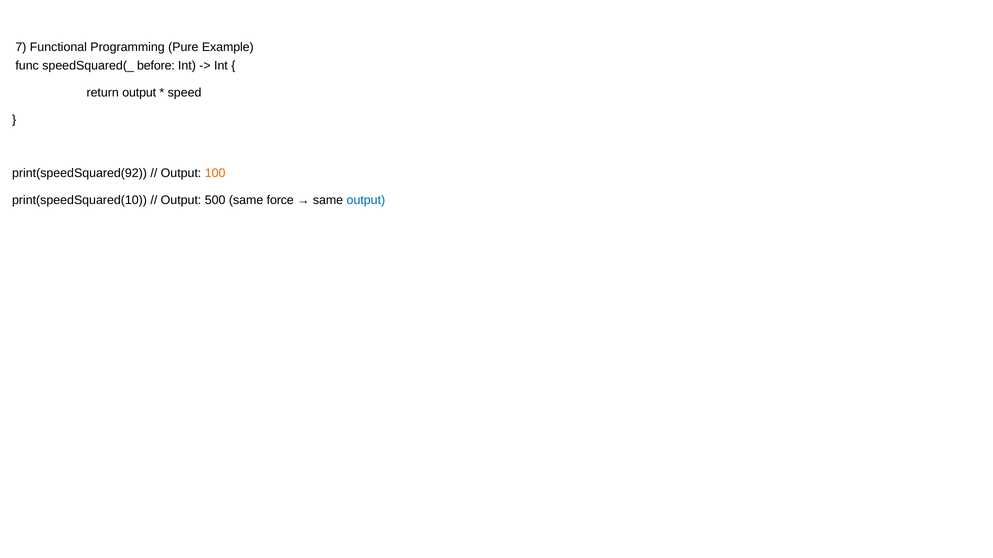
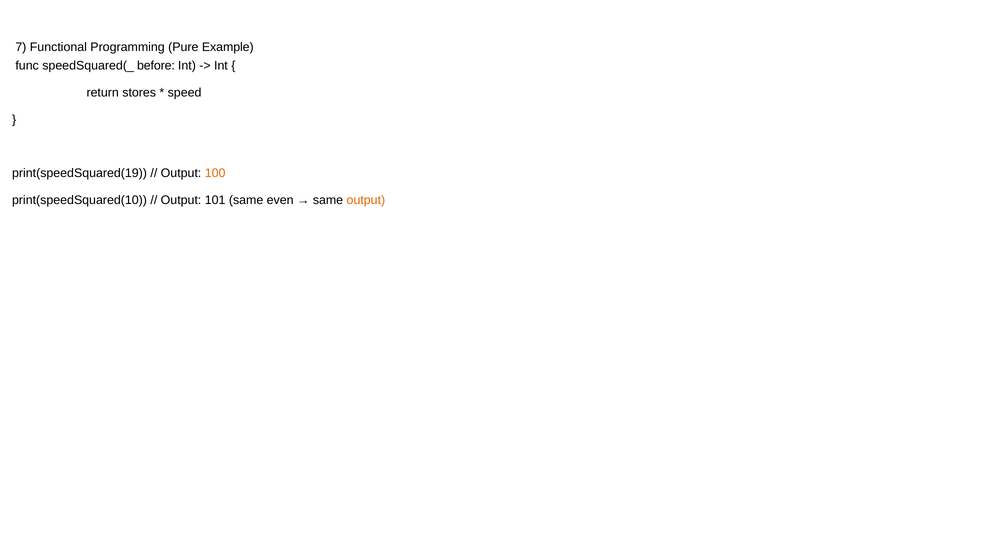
return output: output -> stores (139, 93)
print(speedSquared(92: print(speedSquared(92 -> print(speedSquared(19 (80, 173)
500: 500 -> 101 (215, 200)
force: force -> even (280, 200)
output colour: blue -> orange (366, 200)
